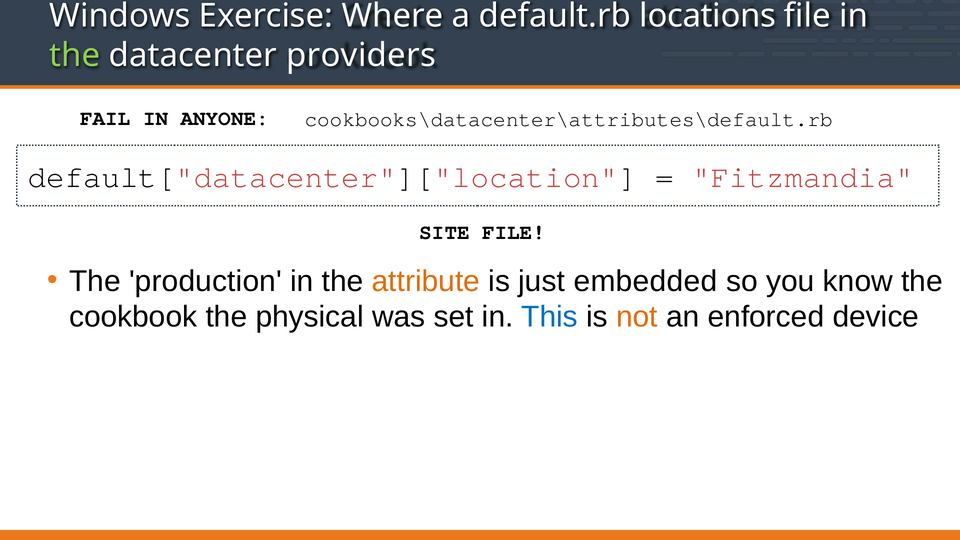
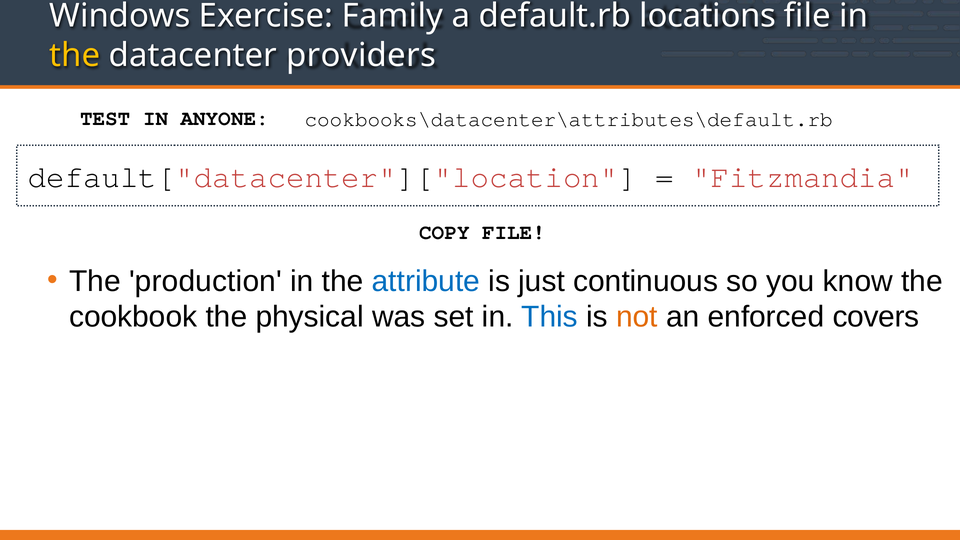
Where: Where -> Family (392, 16)
the colour: light green -> yellow (75, 55)
FAIL: FAIL -> TEST (105, 118)
SITE: SITE -> COPY (445, 232)
attribute colour: orange -> blue (426, 281)
embedded: embedded -> continuous (646, 281)
device: device -> covers (876, 317)
